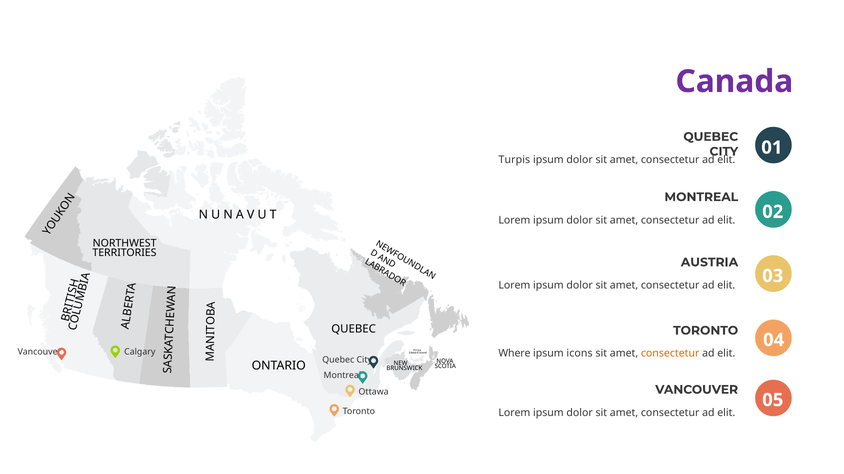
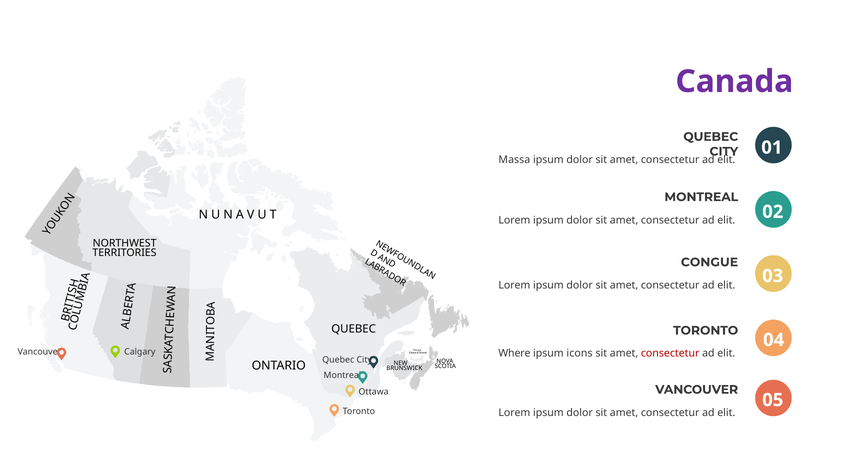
Turpis: Turpis -> Massa (514, 160)
AUSTRIA: AUSTRIA -> CONGUE (709, 263)
consectetur colour: orange -> red (670, 354)
